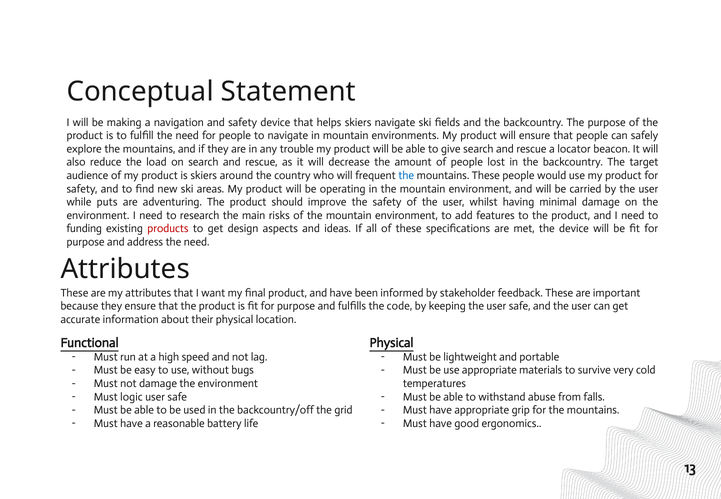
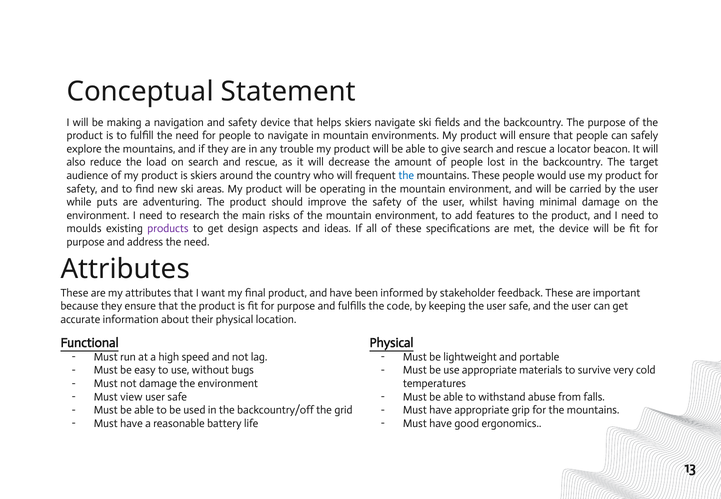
funding: funding -> moulds (84, 229)
products colour: red -> purple (168, 229)
logic: logic -> view (131, 397)
